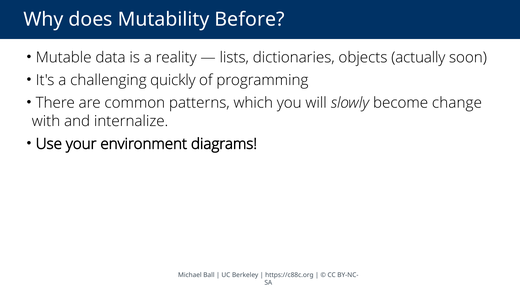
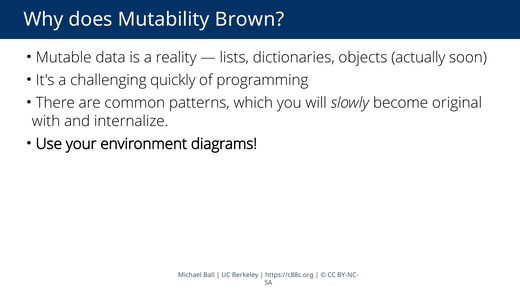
Before: Before -> Brown (250, 19)
change: change -> original (457, 103)
